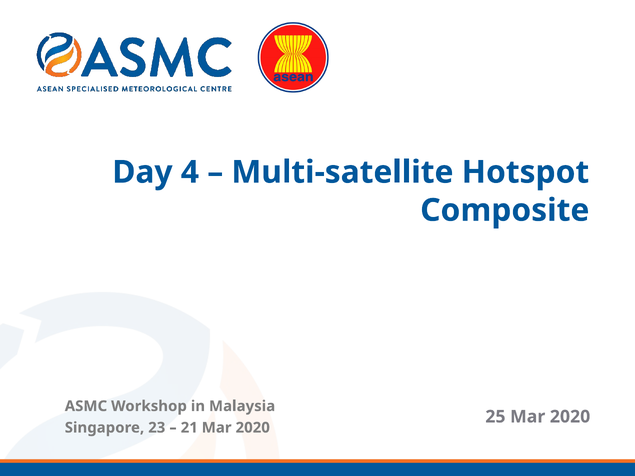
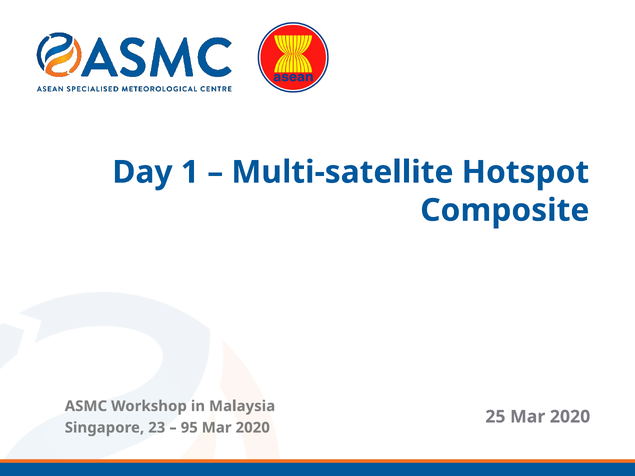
4: 4 -> 1 (190, 172)
21: 21 -> 95 (189, 428)
